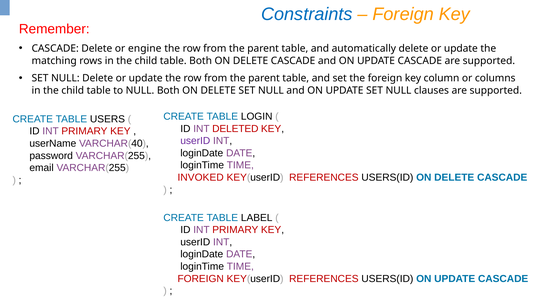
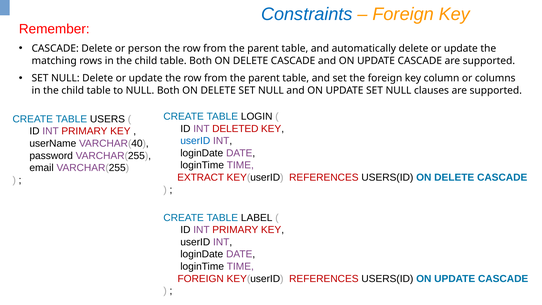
engine: engine -> person (145, 48)
userID colour: purple -> blue (195, 141)
INVOKED: INVOKED -> EXTRACT (201, 177)
